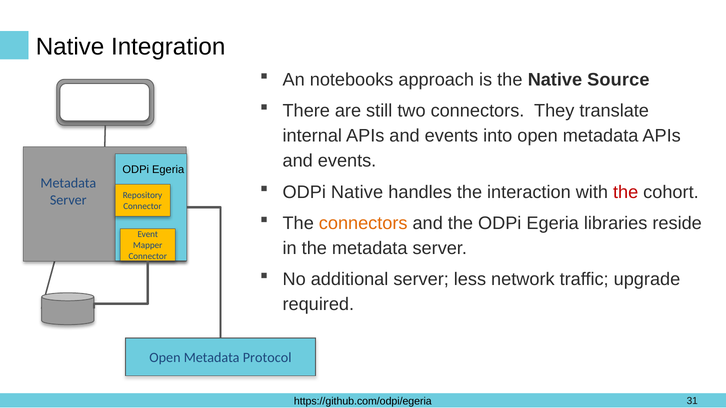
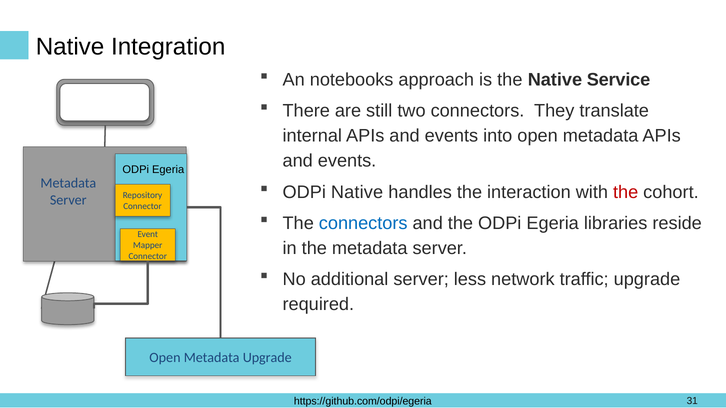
Source: Source -> Service (619, 80)
connectors colour: orange -> blue (363, 223)
Metadata Protocol: Protocol -> Upgrade (267, 358)
